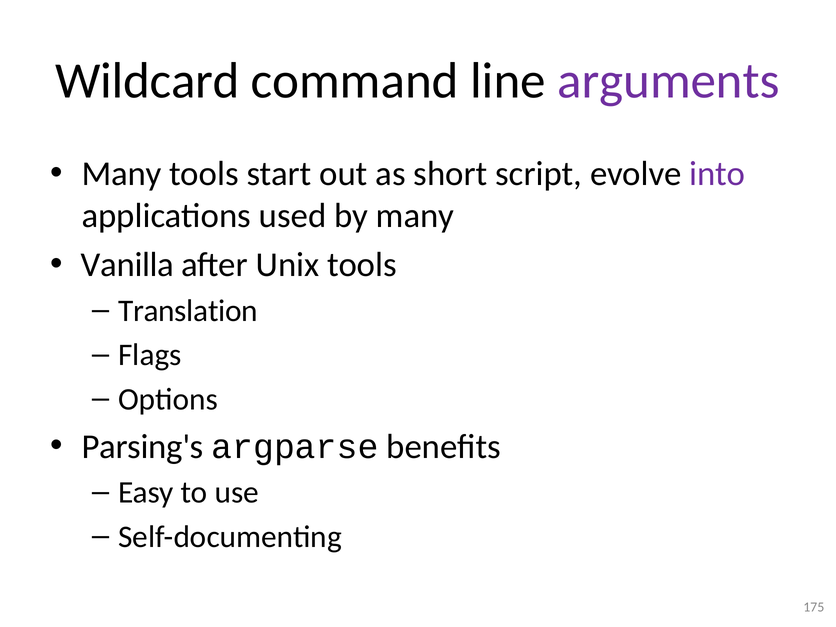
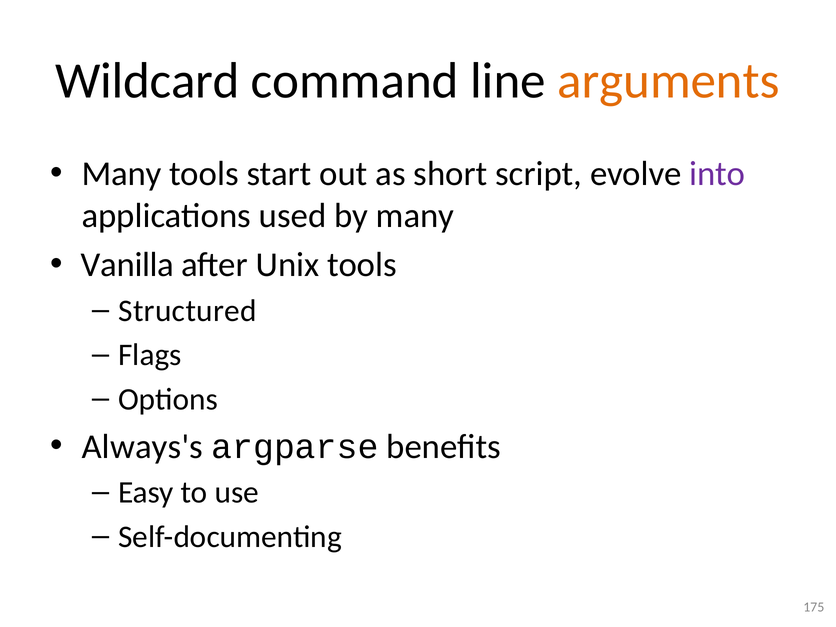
arguments colour: purple -> orange (669, 81)
Translation: Translation -> Structured (188, 311)
Parsing's: Parsing's -> Always's (142, 447)
